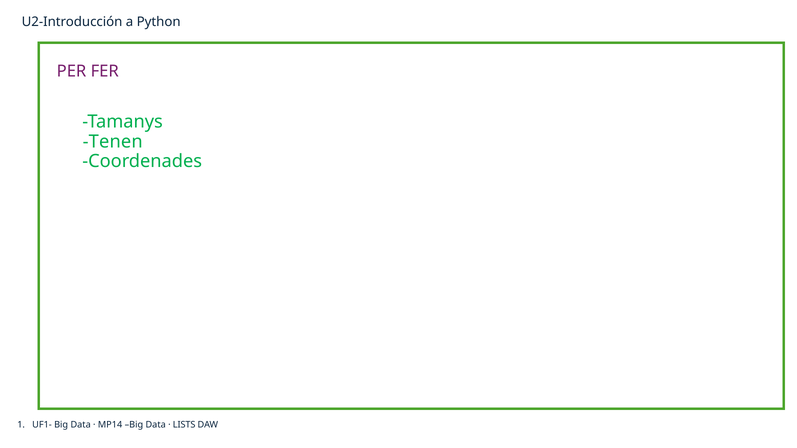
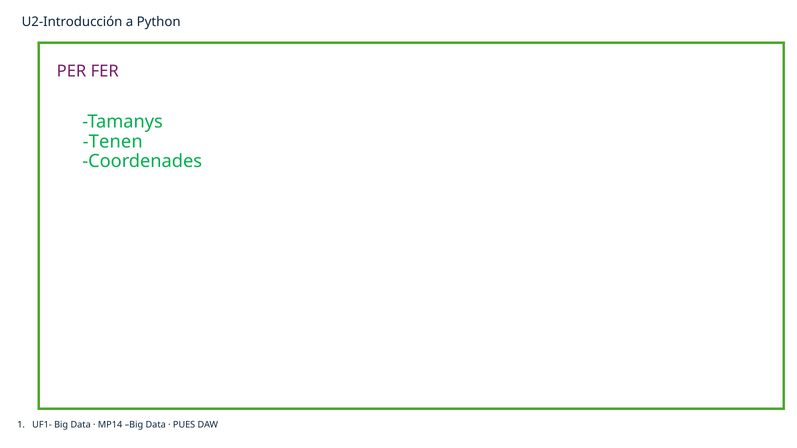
LISTS: LISTS -> PUES (184, 425)
